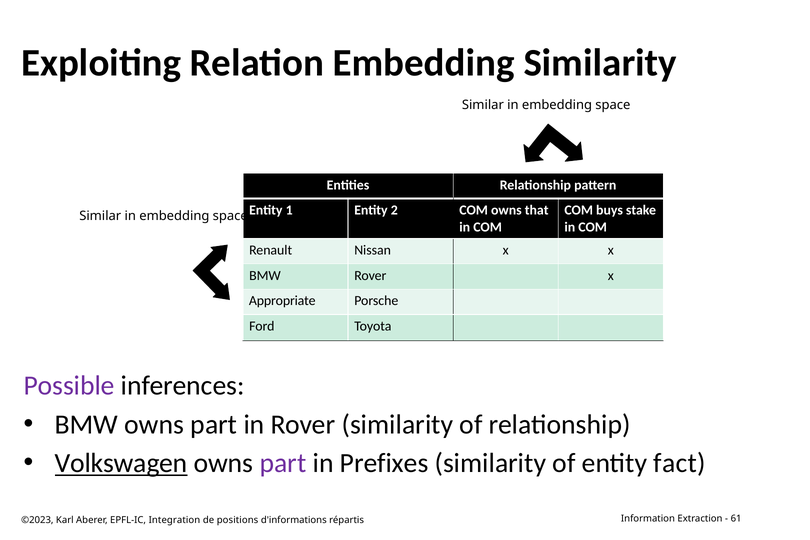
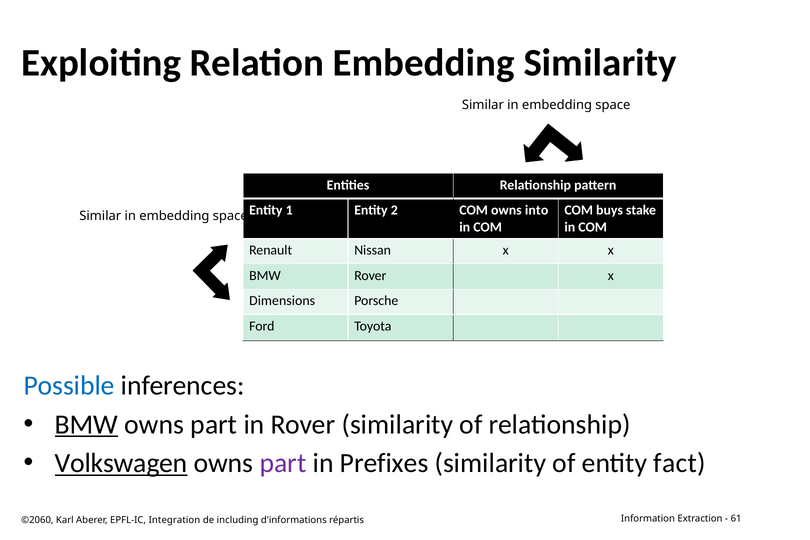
that: that -> into (537, 210)
Appropriate: Appropriate -> Dimensions (282, 301)
Possible colour: purple -> blue (69, 386)
BMW underline: none -> present (86, 425)
©2023: ©2023 -> ©2060 (37, 520)
positions: positions -> including (238, 520)
